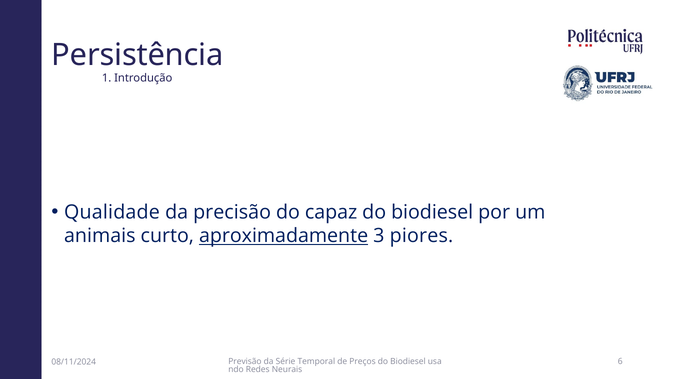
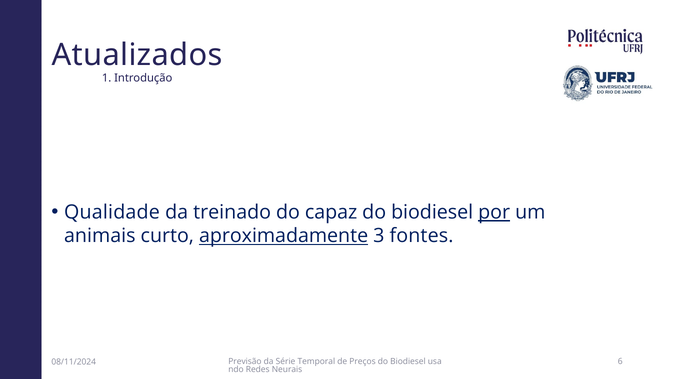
Persistência: Persistência -> Atualizados (137, 55)
precisão: precisão -> treinado (232, 212)
por underline: none -> present (494, 212)
piores: piores -> fontes (422, 236)
